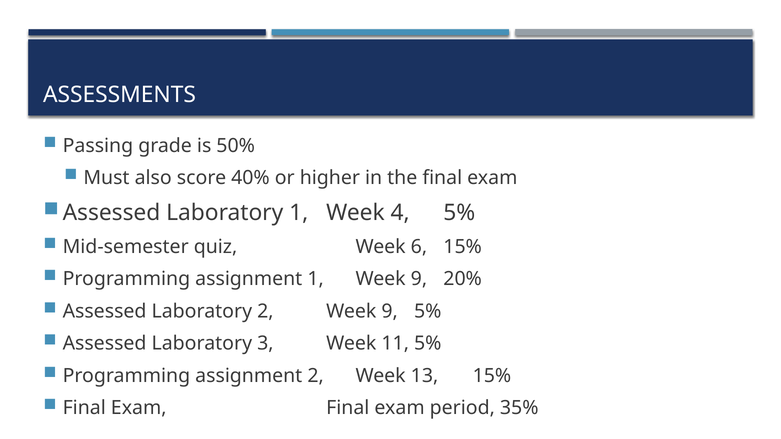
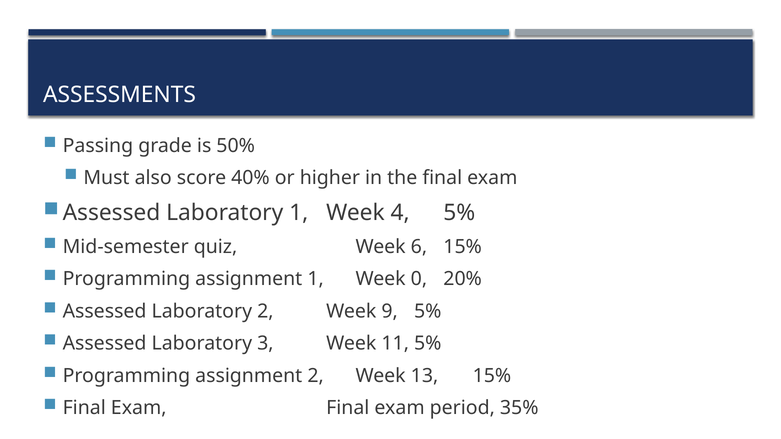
1 Week 9: 9 -> 0 (419, 279)
